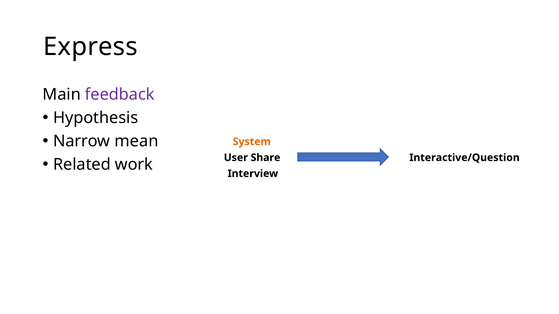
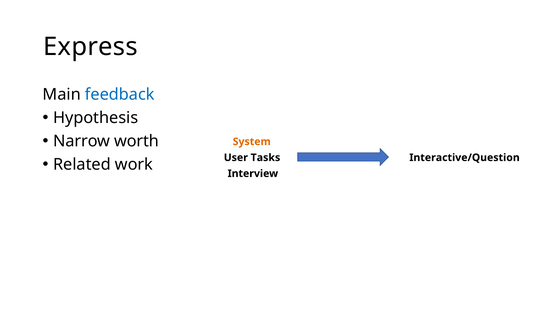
feedback colour: purple -> blue (120, 95)
mean: mean -> worth (137, 141)
Share: Share -> Tasks (265, 158)
